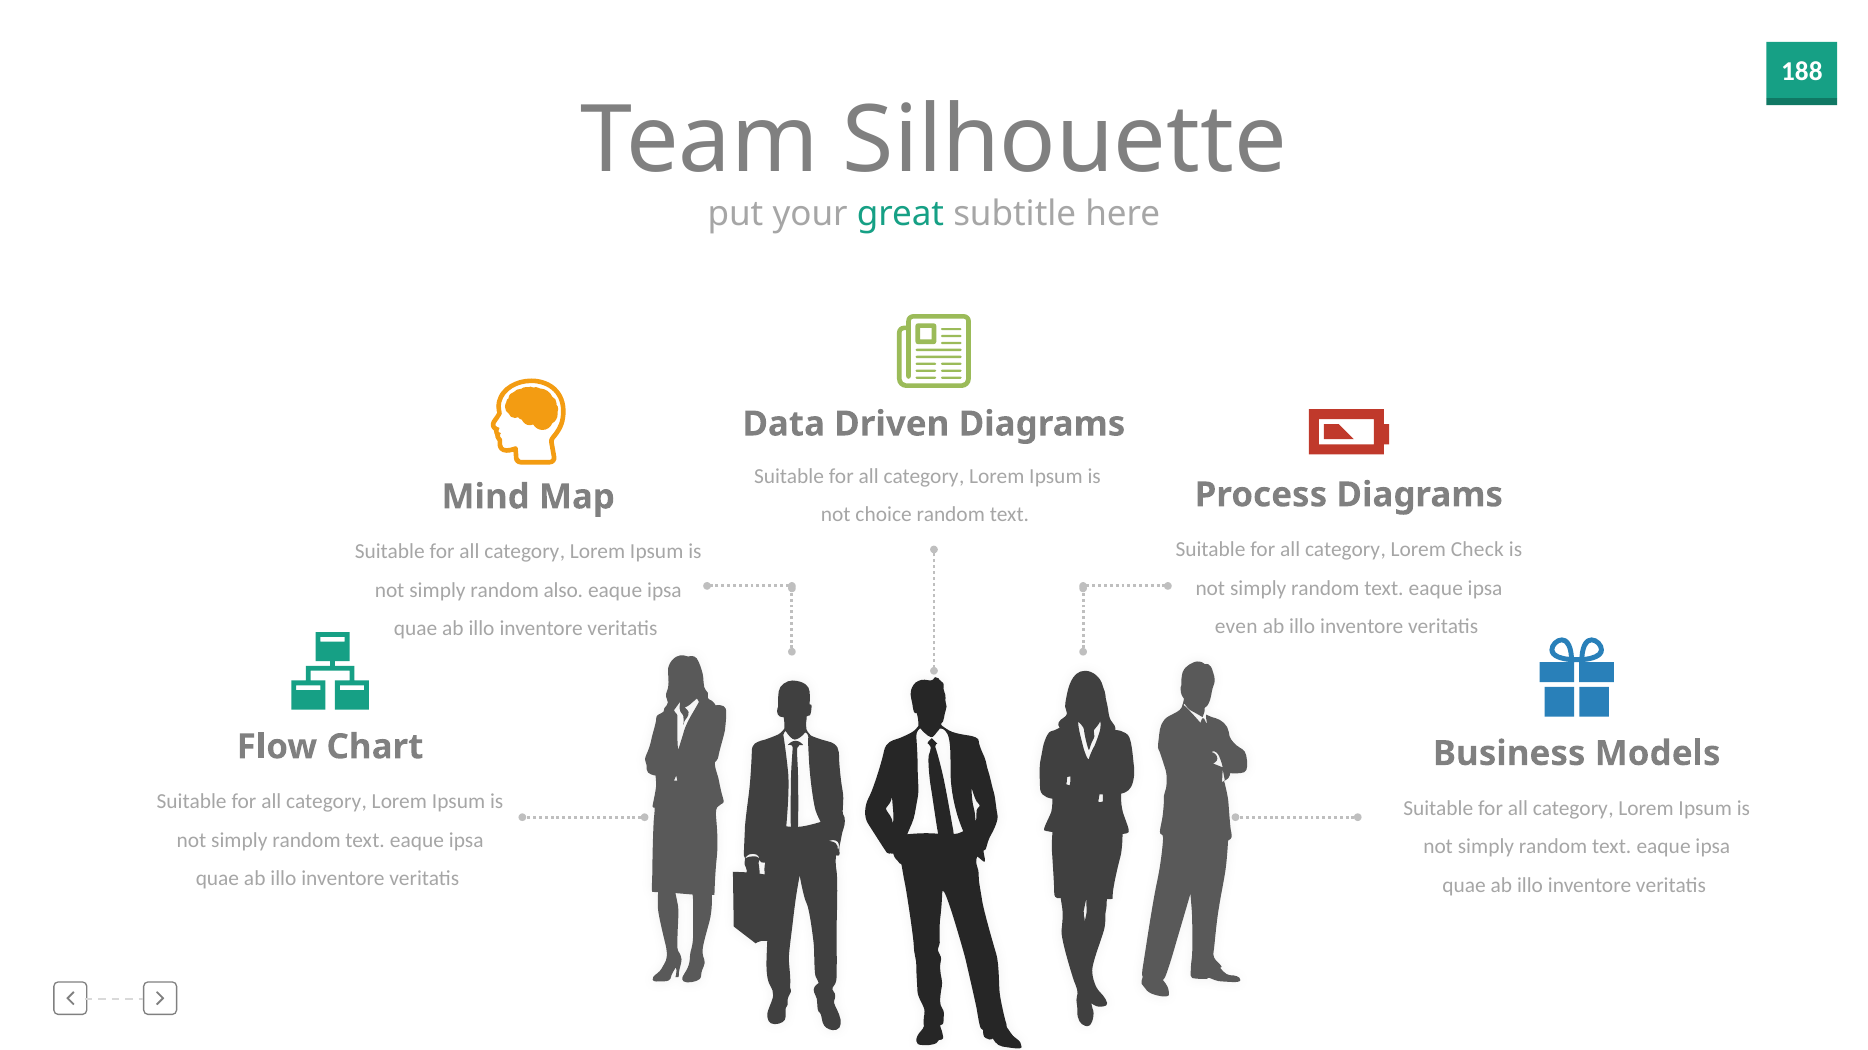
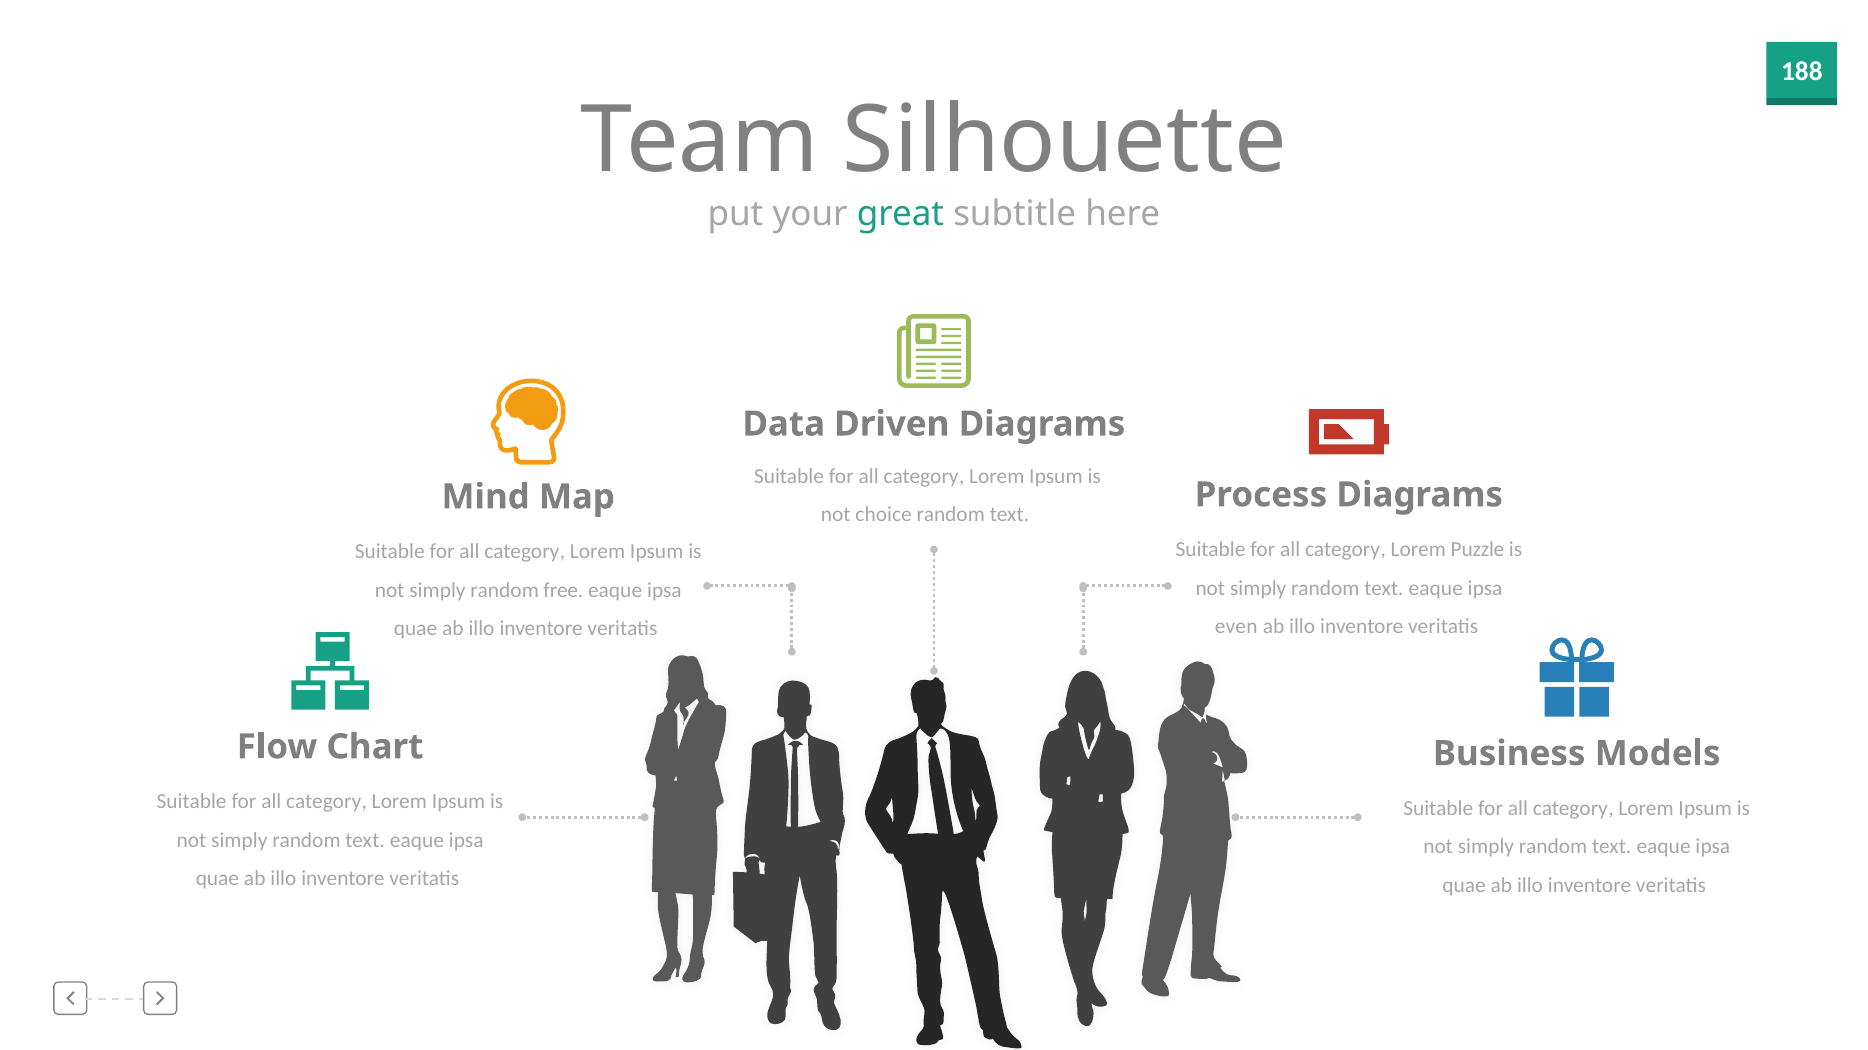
Check: Check -> Puzzle (1478, 550)
also: also -> free (563, 591)
